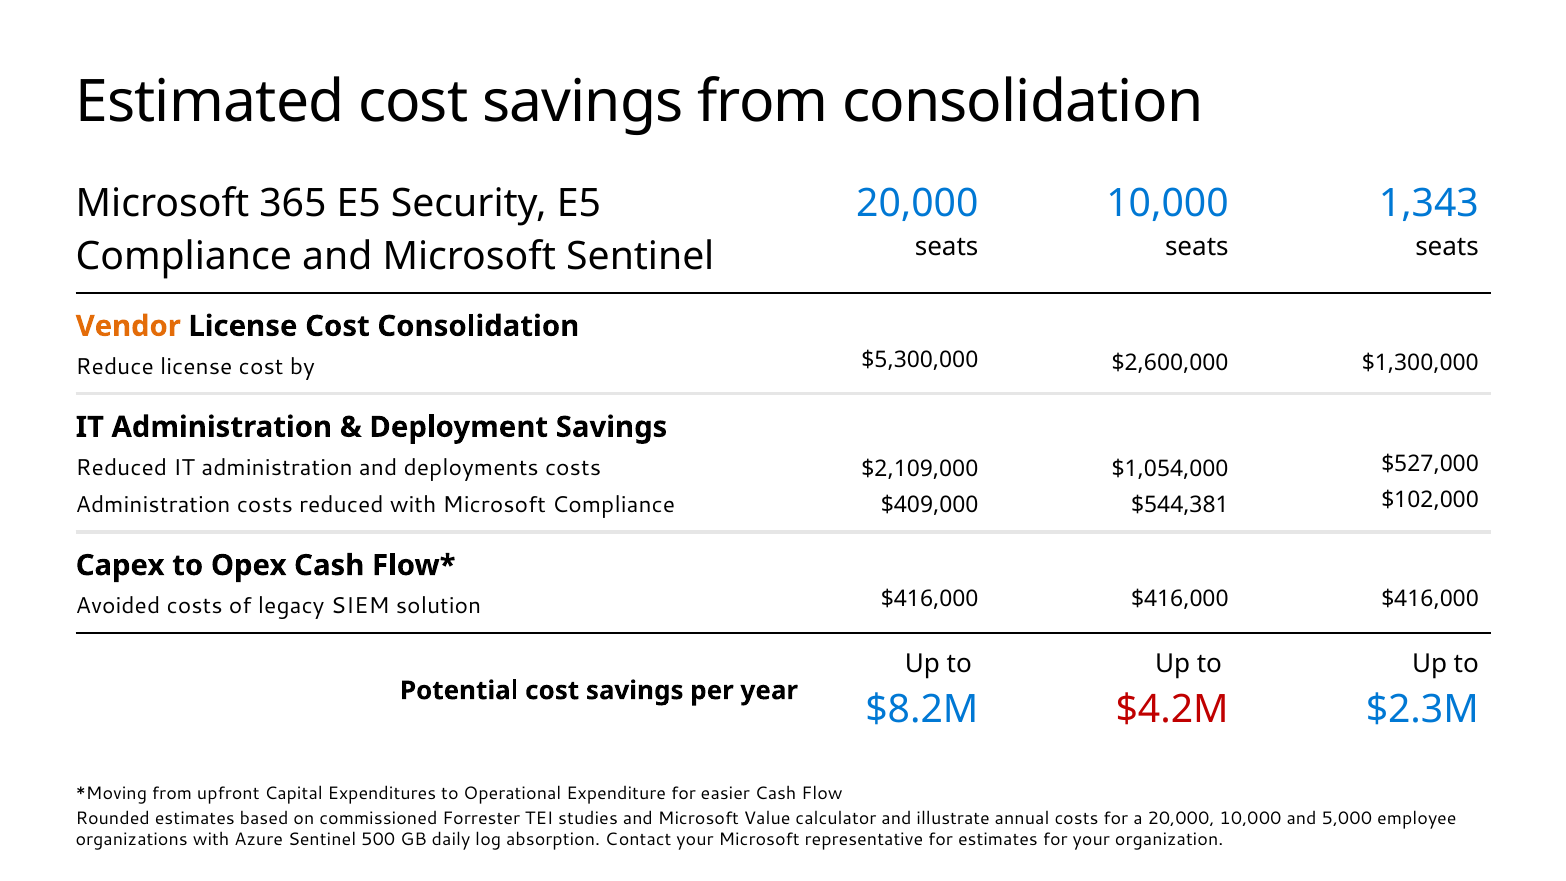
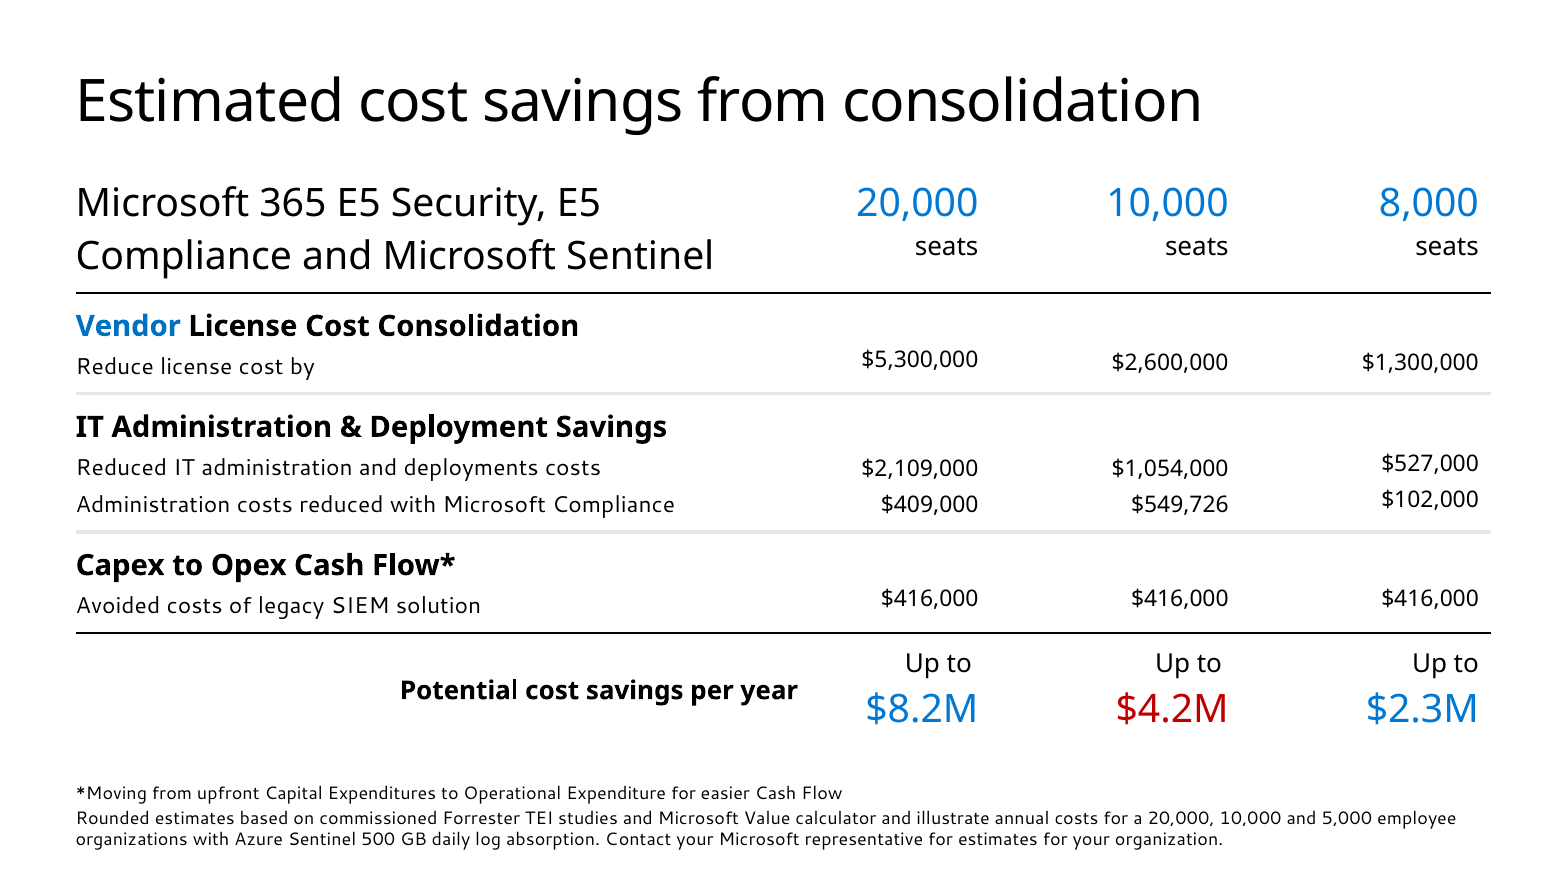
1,343: 1,343 -> 8,000 (1429, 203)
Vendor colour: orange -> blue (128, 326)
$544,381: $544,381 -> $549,726 (1180, 505)
